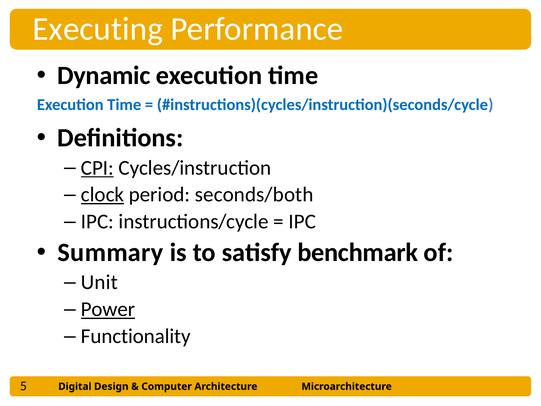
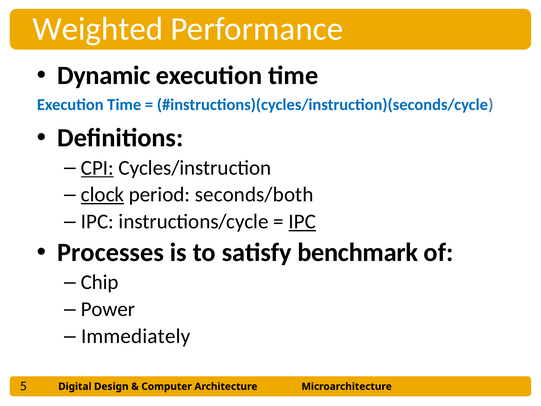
Executing: Executing -> Weighted (98, 29)
IPC underline: none -> present (302, 222)
Summary: Summary -> Processes (111, 252)
Unit: Unit -> Chip (100, 282)
Power underline: present -> none (108, 309)
Functionality: Functionality -> Immediately (136, 336)
